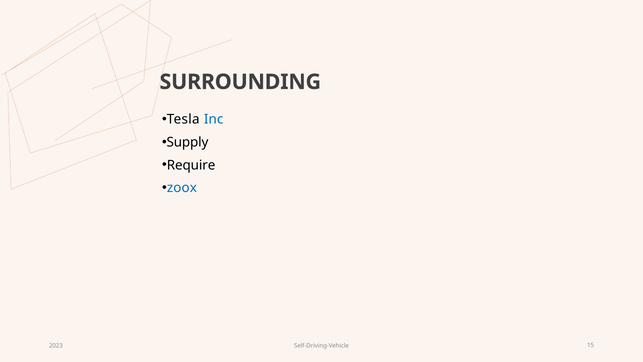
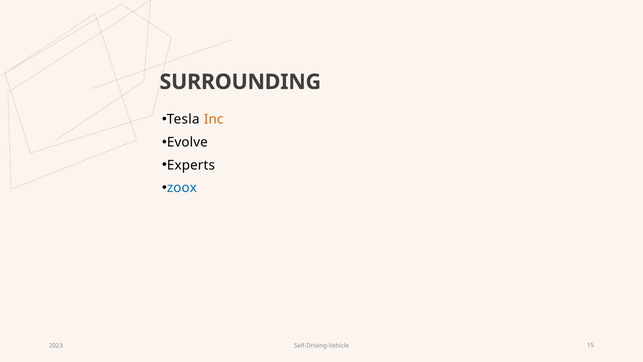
Inc colour: blue -> orange (214, 119)
Supply: Supply -> Evolve (187, 142)
Require: Require -> Experts (191, 165)
